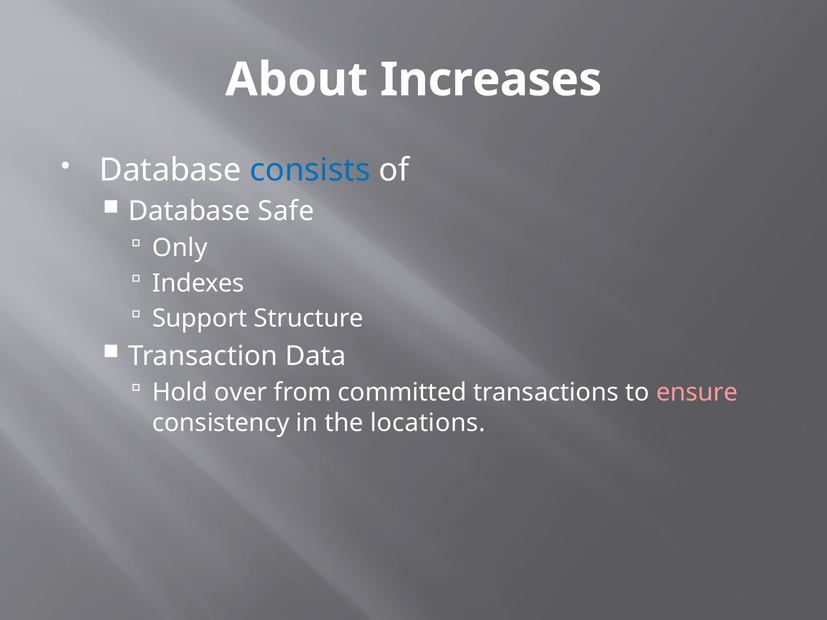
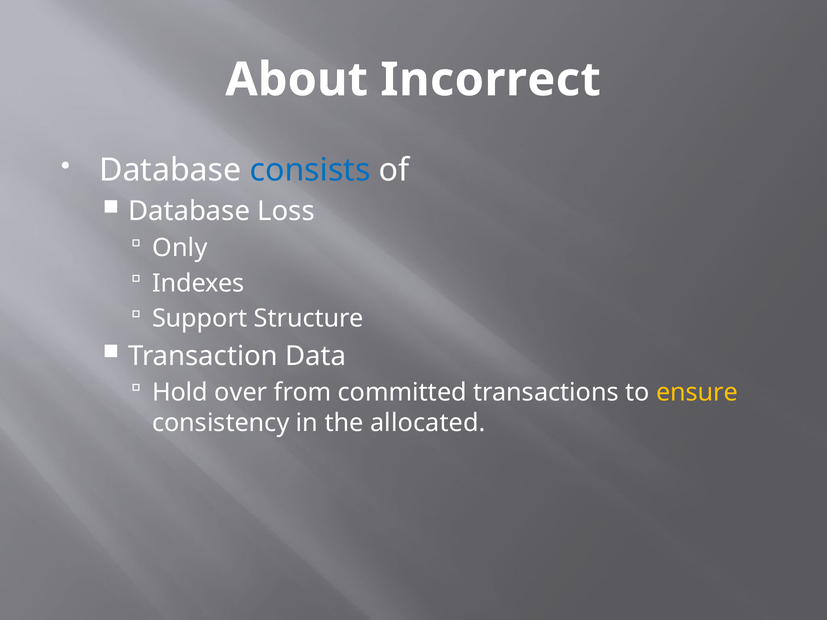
Increases: Increases -> Incorrect (491, 80)
Safe: Safe -> Loss (286, 211)
ensure colour: pink -> yellow (697, 393)
locations: locations -> allocated (428, 423)
